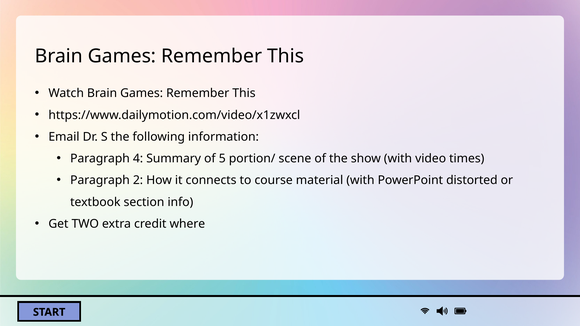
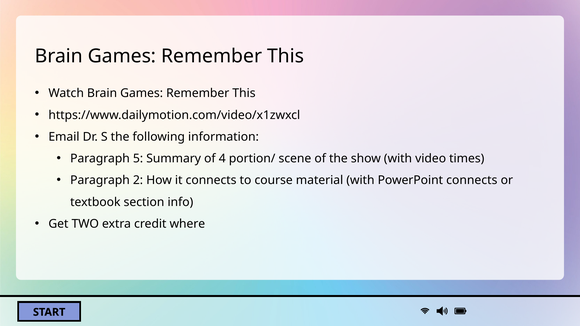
4: 4 -> 5 (138, 159)
5: 5 -> 4 (222, 159)
PowerPoint distorted: distorted -> connects (472, 180)
